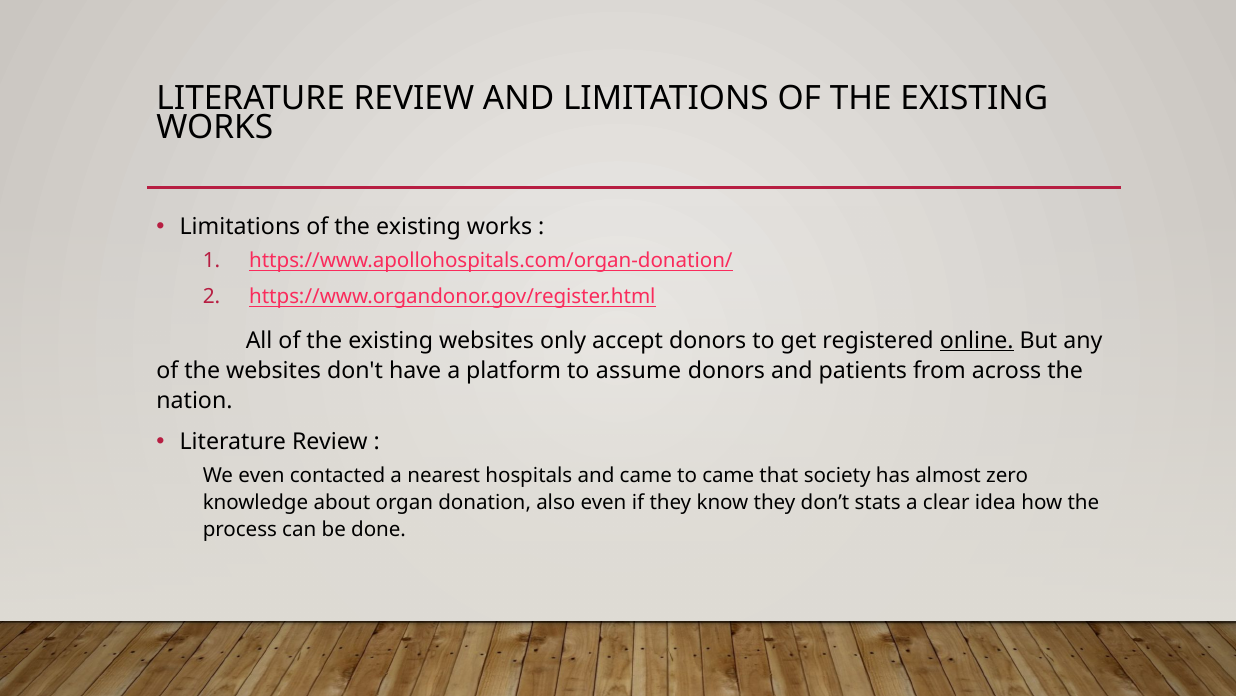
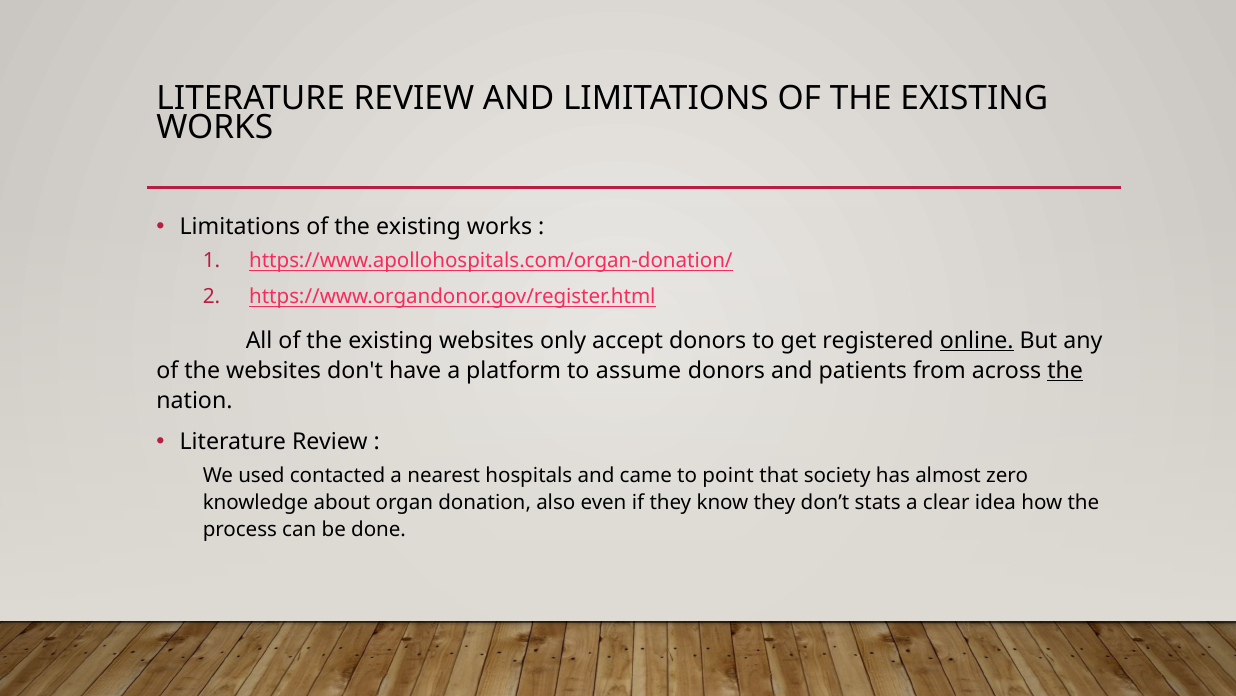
the underline: none -> present (1065, 370)
We even: even -> used (261, 476)
to came: came -> point (728, 476)
